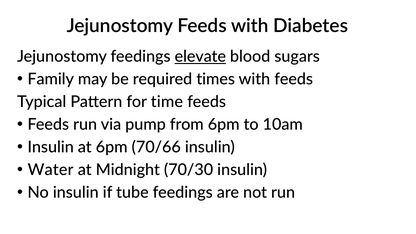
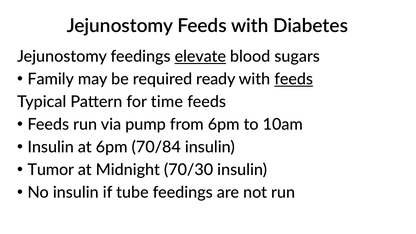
times: times -> ready (216, 79)
feeds underline: none -> present (294, 79)
70/66: 70/66 -> 70/84 (156, 147)
Water: Water -> Tumor (51, 170)
